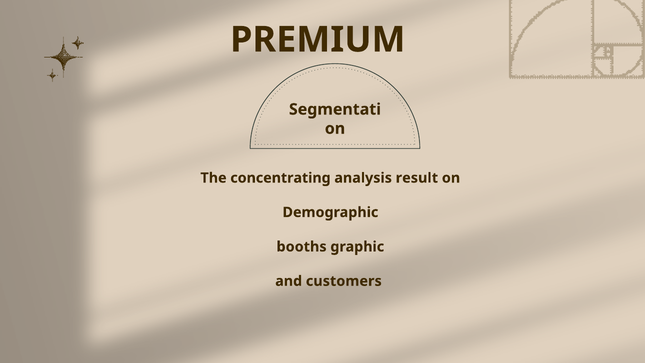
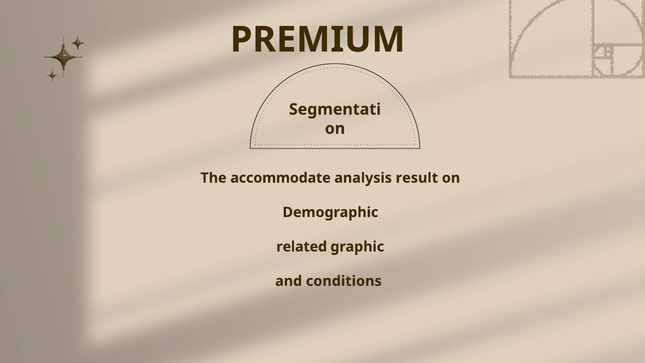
concentrating: concentrating -> accommodate (281, 178)
booths: booths -> related (302, 247)
customers: customers -> conditions (344, 281)
